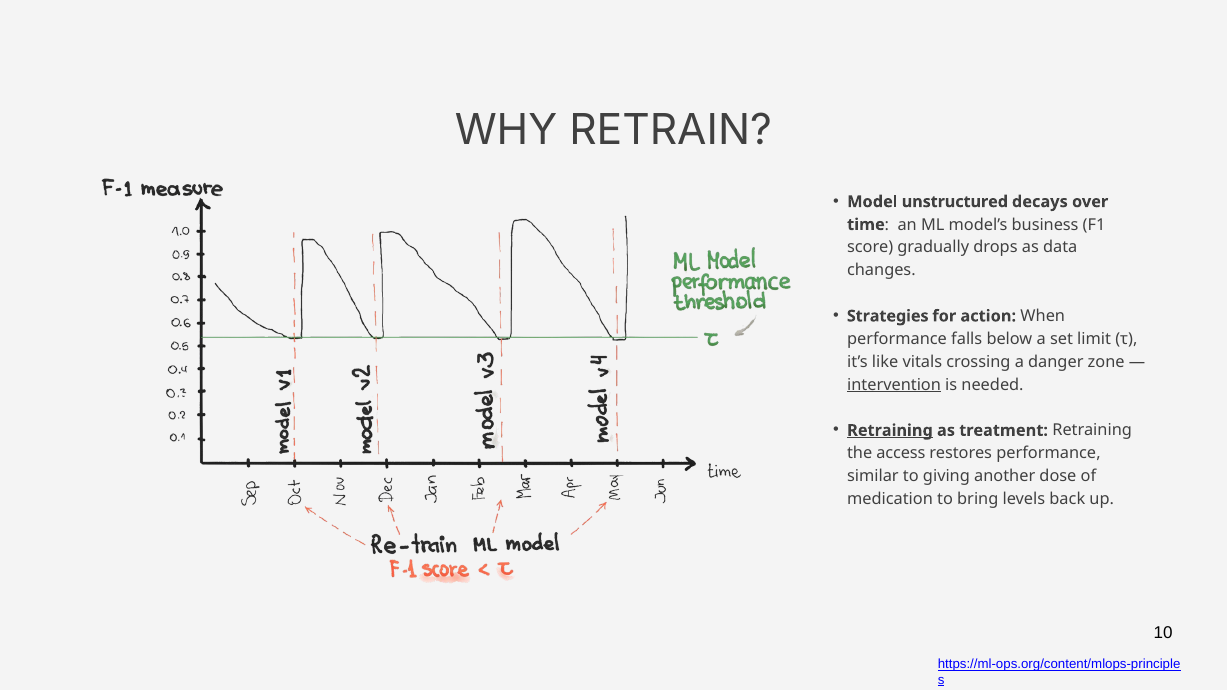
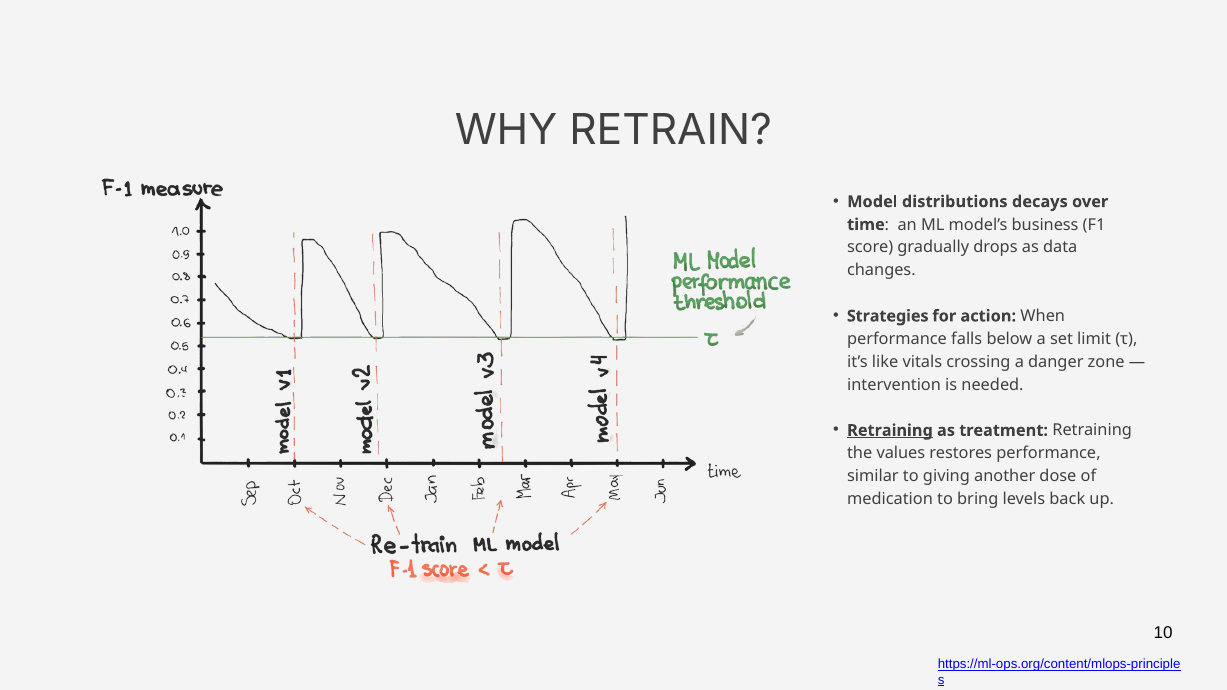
unstructured: unstructured -> distributions (955, 202)
intervention underline: present -> none (894, 385)
access: access -> values (901, 453)
